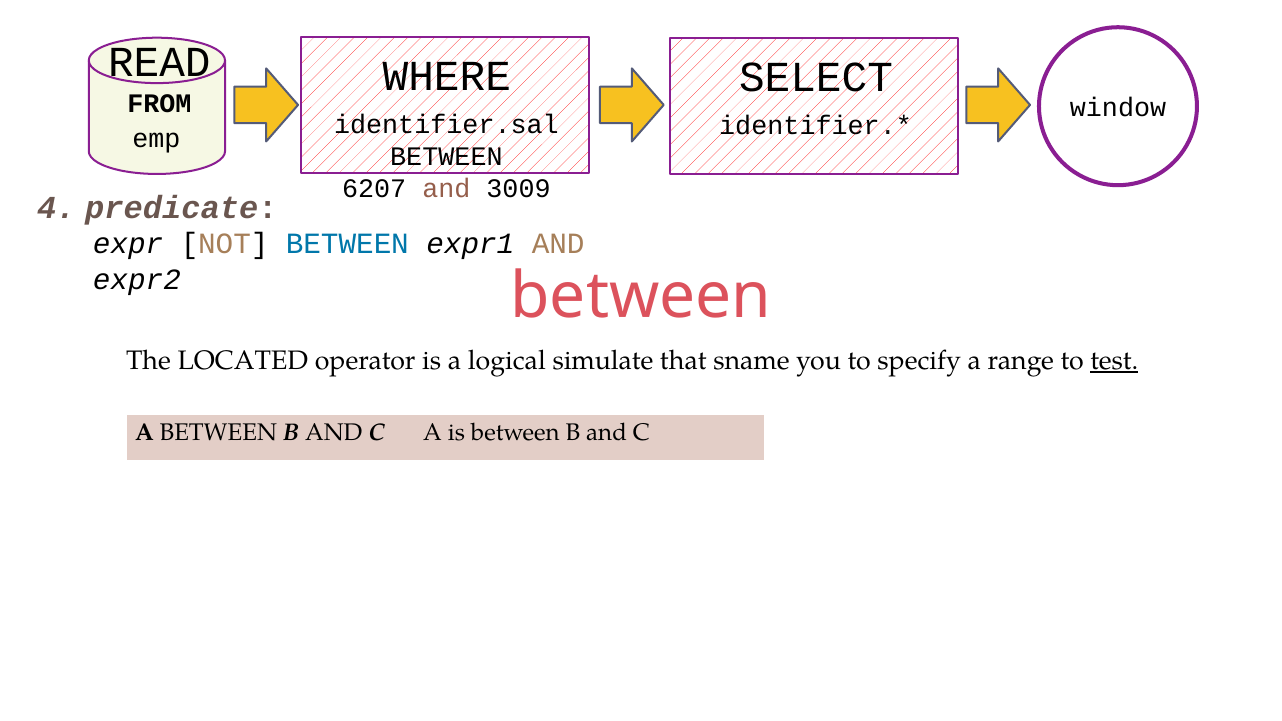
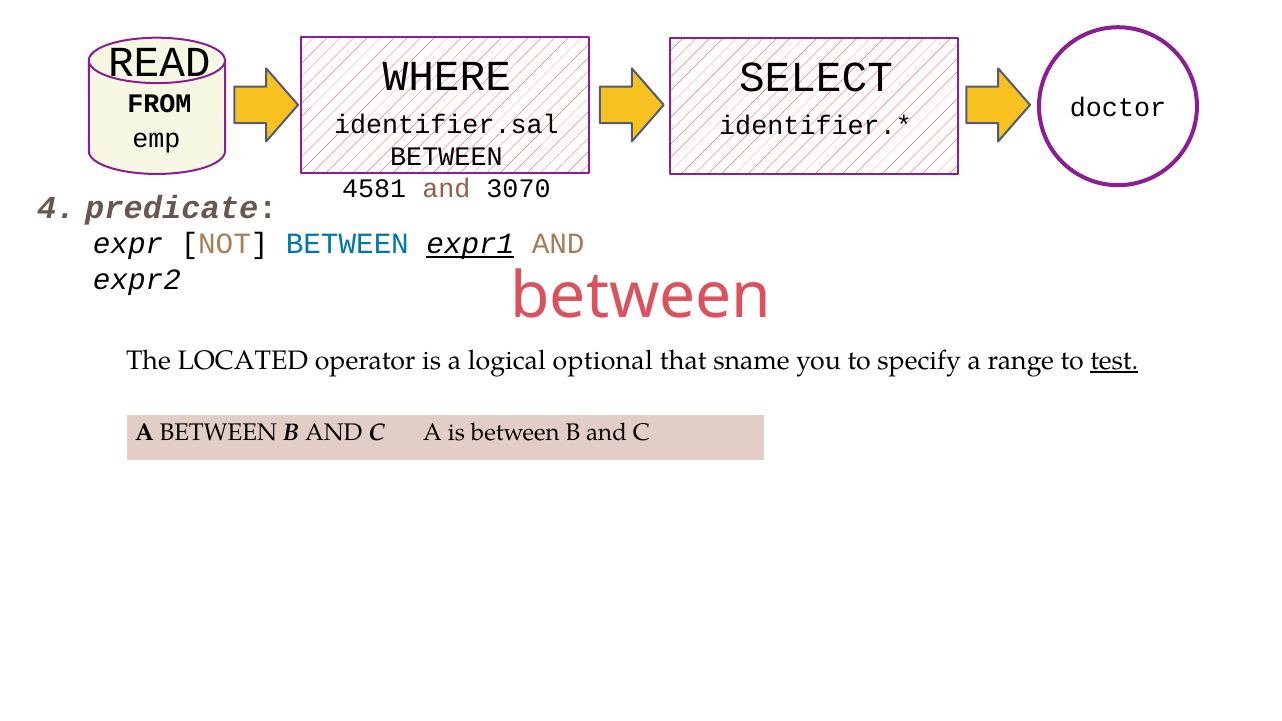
window: window -> doctor (1118, 108)
6207: 6207 -> 4581 (374, 189)
3009: 3009 -> 3070 (519, 189)
expr1 underline: none -> present (470, 244)
simulate: simulate -> optional (603, 360)
